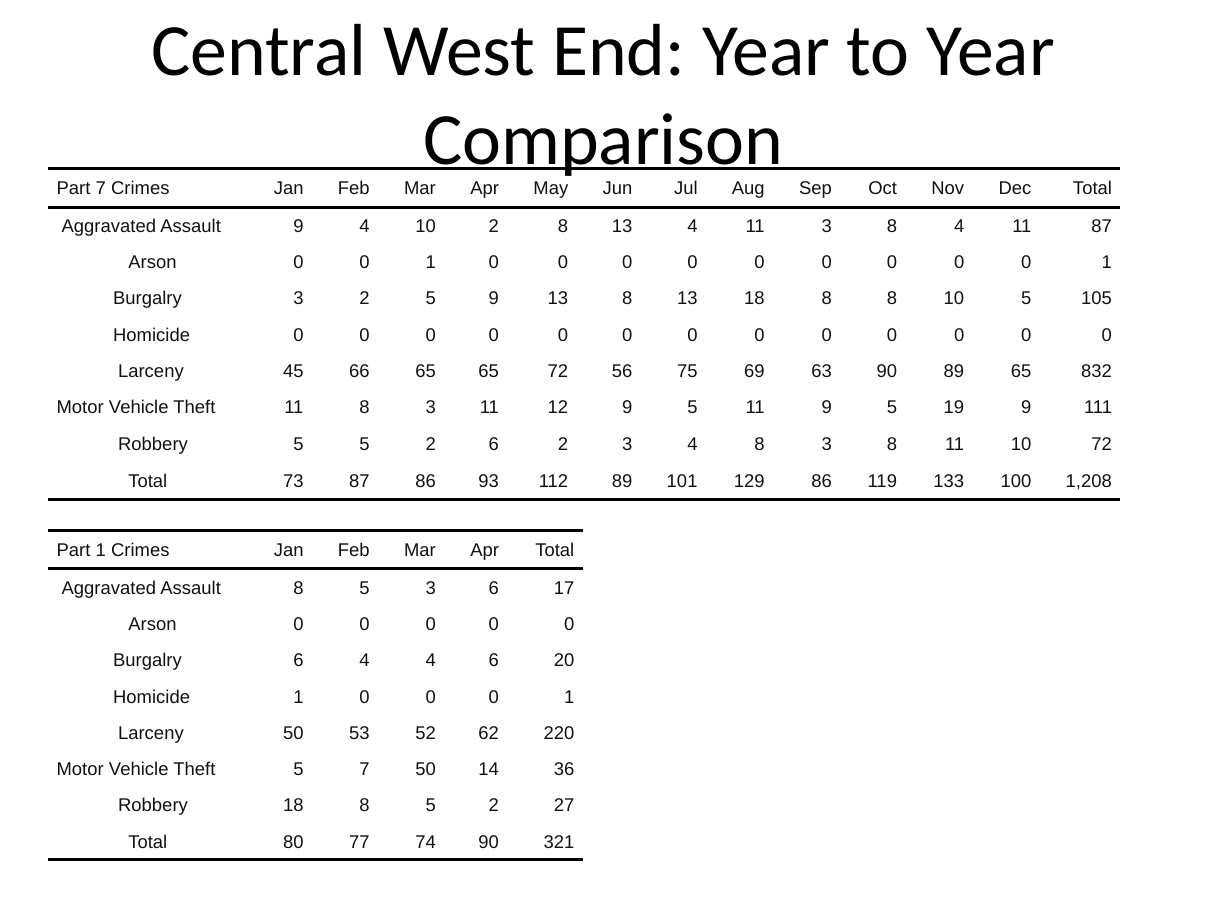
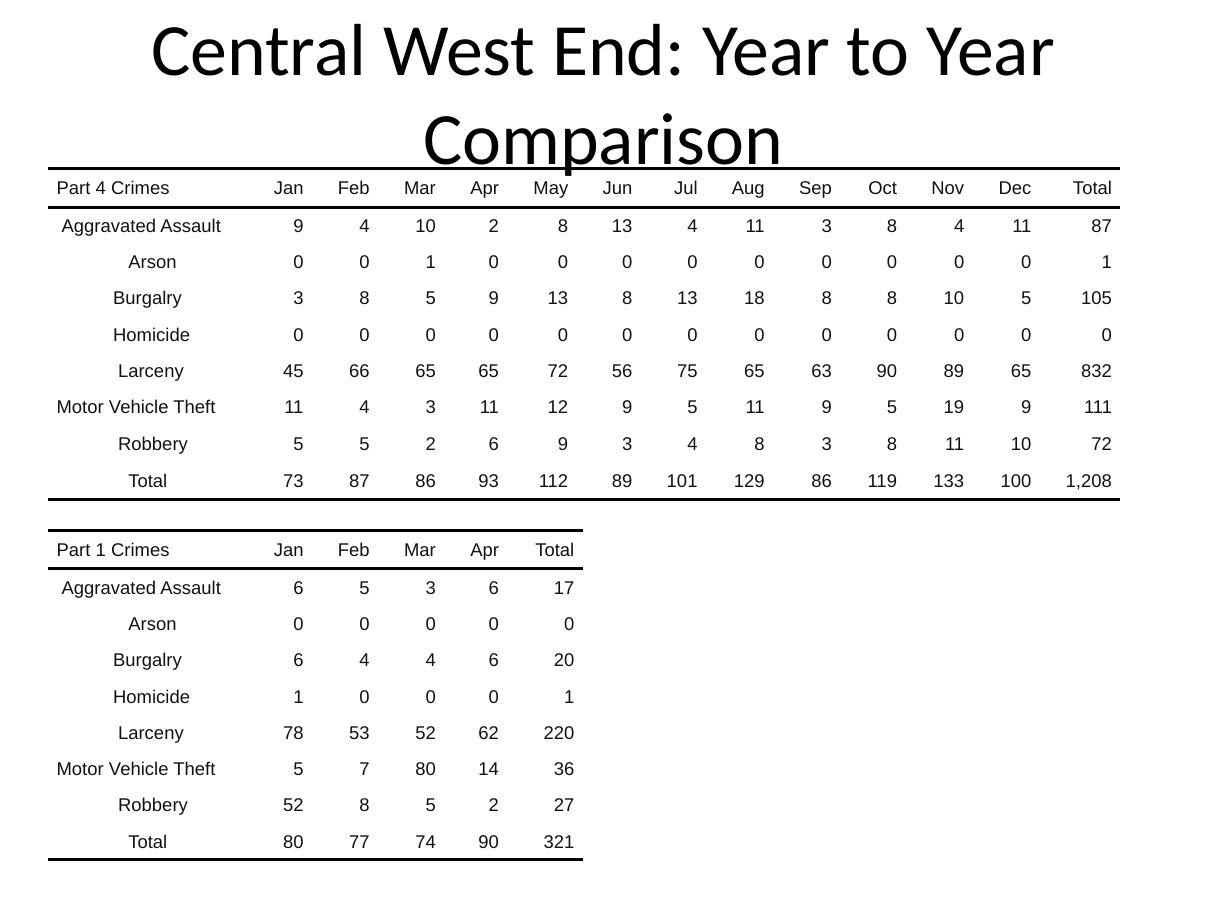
Part 7: 7 -> 4 (101, 188)
Burgalry 3 2: 2 -> 8 (365, 299)
75 69: 69 -> 65 (754, 372)
11 8: 8 -> 4 (365, 408)
6 2: 2 -> 9 (563, 444)
Assault 8: 8 -> 6 (298, 588)
Larceny 50: 50 -> 78 (293, 733)
7 50: 50 -> 80 (426, 770)
Robbery 18: 18 -> 52 (293, 806)
